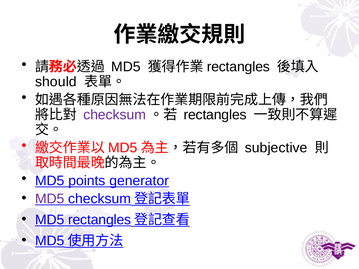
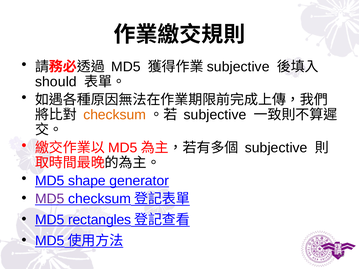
rectangles: rectangles -> subjective (238, 67)
checksum colour: purple -> orange (115, 115)
rectangles: rectangles -> subjective (215, 115)
points: points -> shape (87, 181)
